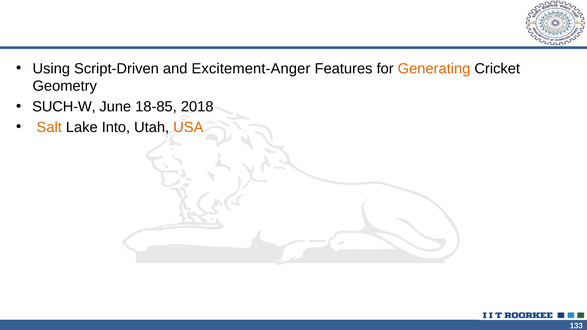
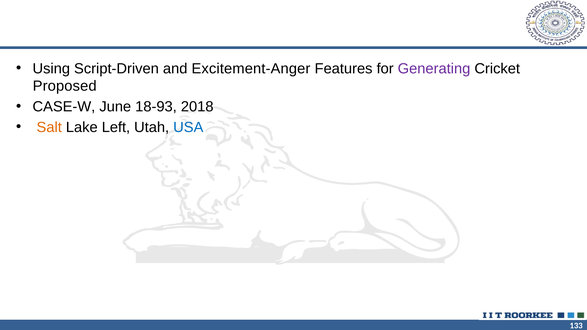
Generating colour: orange -> purple (434, 69)
Geometry: Geometry -> Proposed (65, 86)
SUCH-W: SUCH-W -> CASE-W (64, 107)
18-85: 18-85 -> 18-93 (156, 107)
Into: Into -> Left (116, 127)
USA colour: orange -> blue (188, 127)
